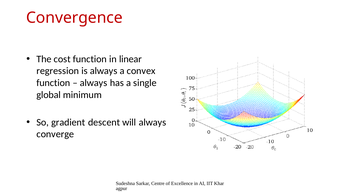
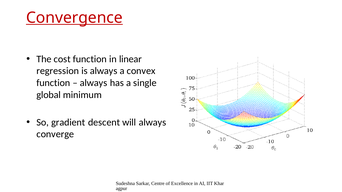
Convergence underline: none -> present (74, 18)
